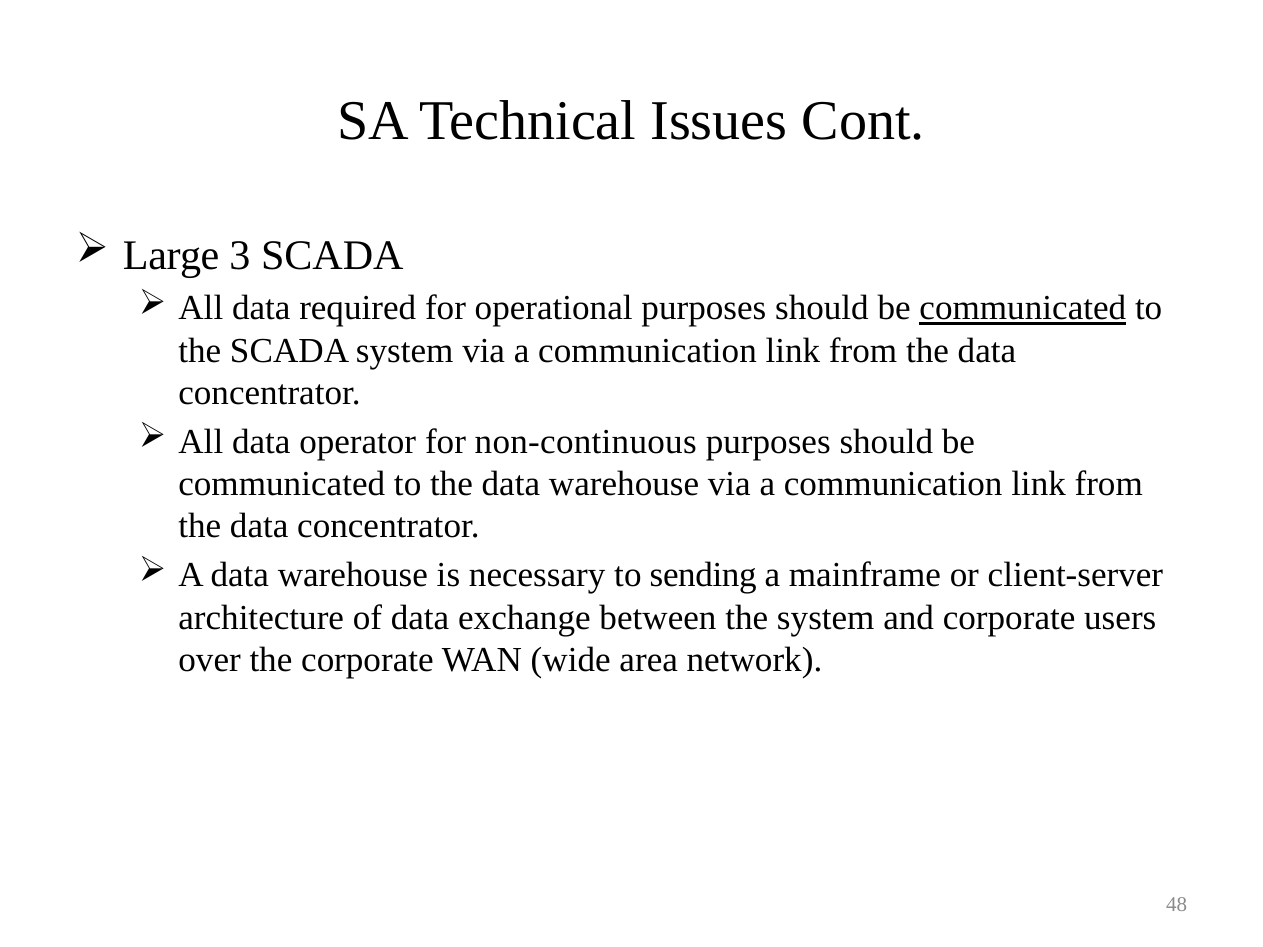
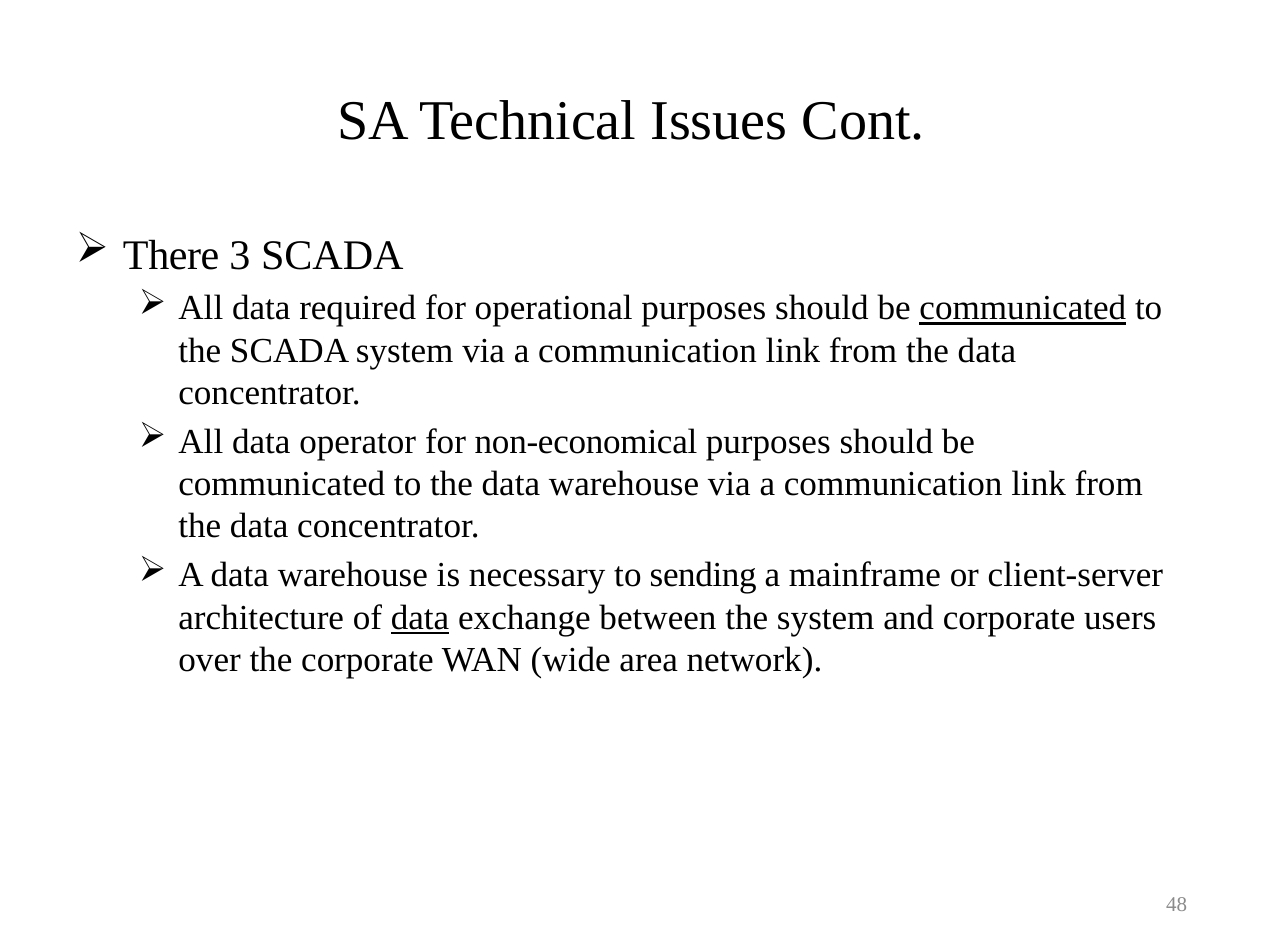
Large: Large -> There (171, 256)
non-continuous: non-continuous -> non-economical (586, 442)
data underline: none -> present (420, 618)
